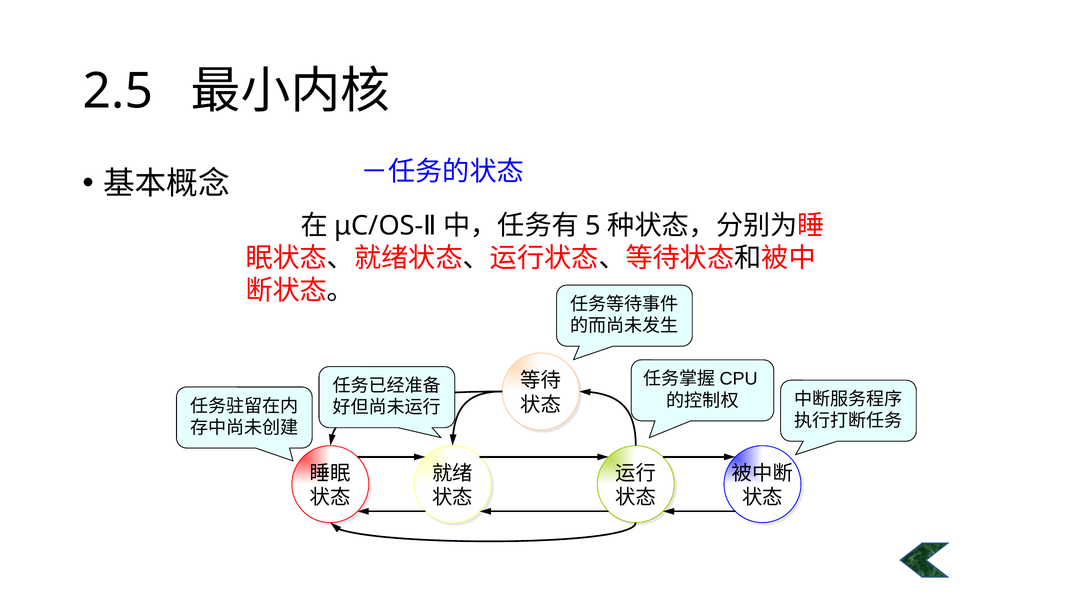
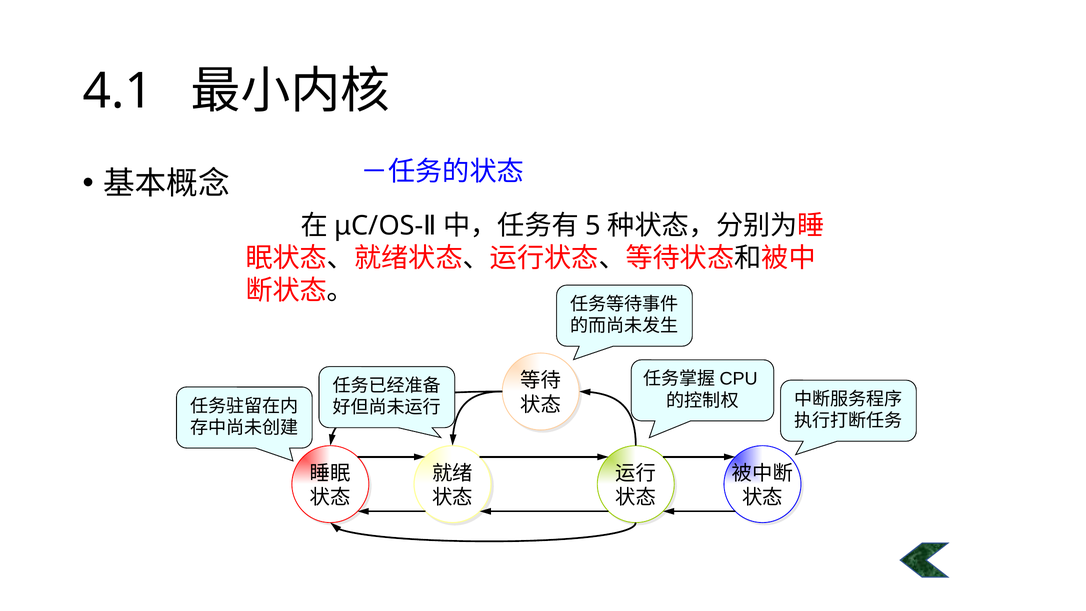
2.5: 2.5 -> 4.1 (118, 91)
